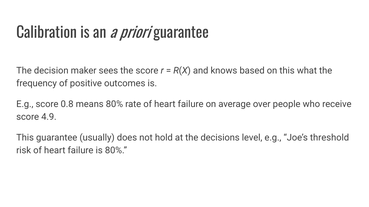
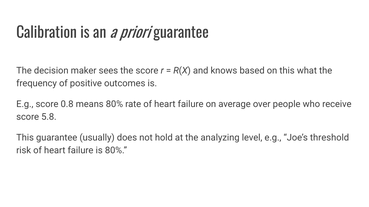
4.9: 4.9 -> 5.8 (49, 117)
decisions: decisions -> analyzing (220, 138)
